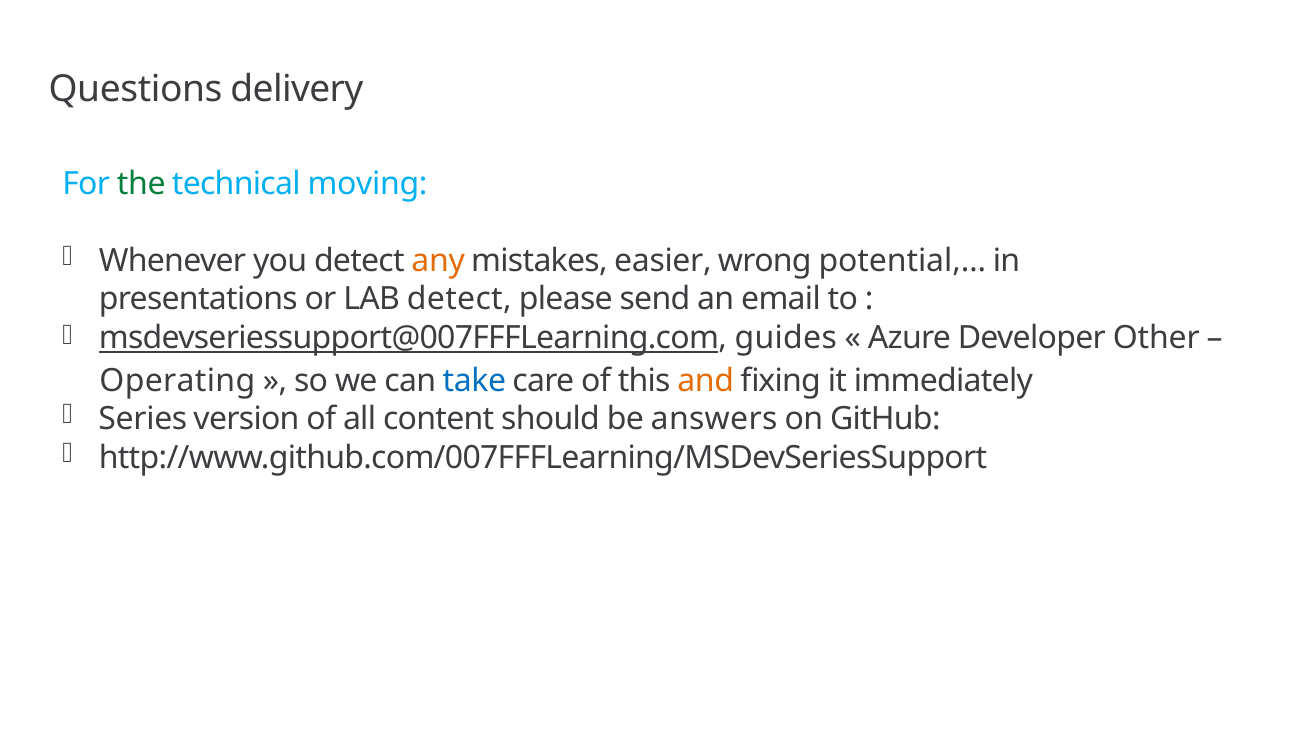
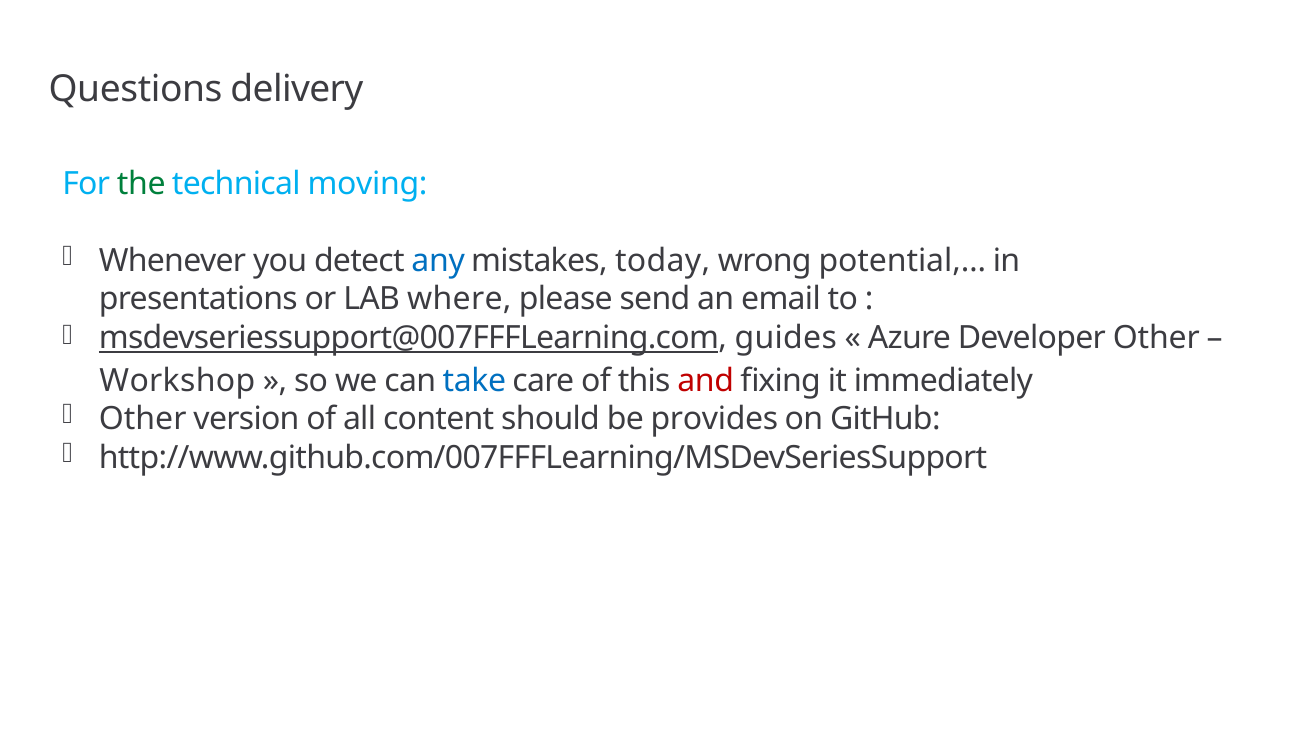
any colour: orange -> blue (438, 261)
easier: easier -> today (663, 261)
LAB detect: detect -> where (459, 299)
Operating: Operating -> Workshop (177, 381)
and colour: orange -> red (706, 381)
Series: Series -> Other (143, 419)
answers: answers -> provides (714, 419)
